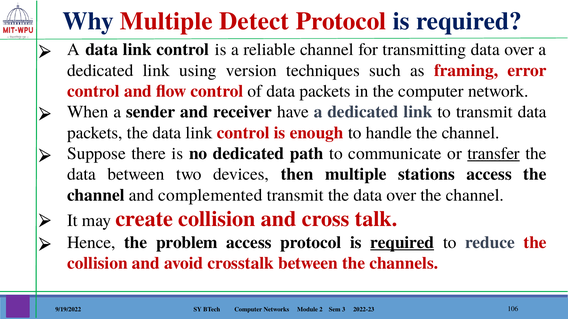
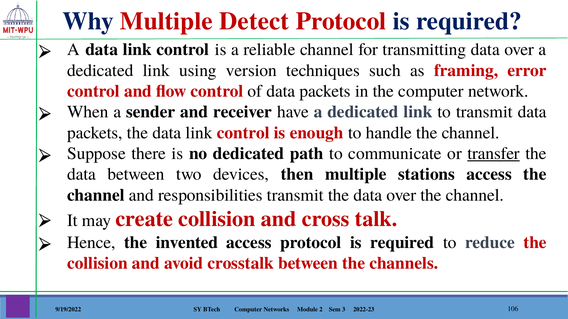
complemented: complemented -> responsibilities (210, 195)
problem: problem -> invented (187, 243)
required underline: present -> none (402, 243)
